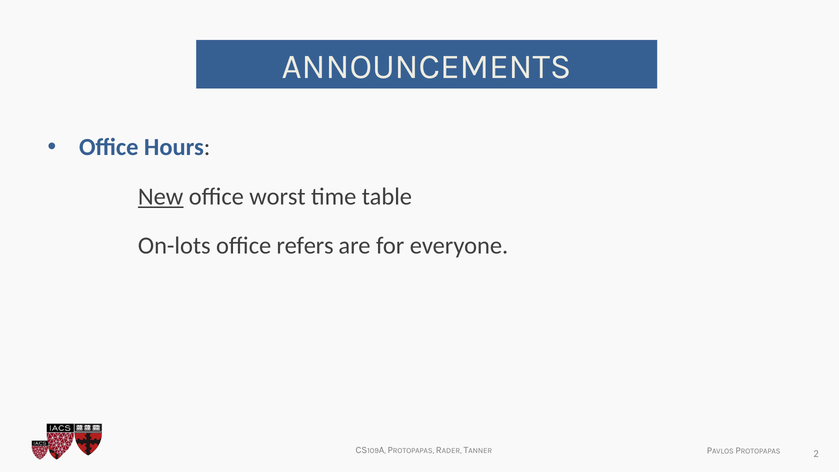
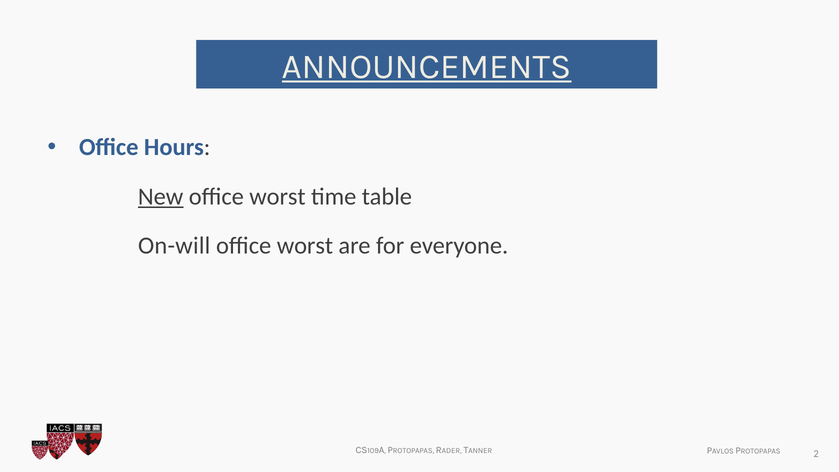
ANNOUNCEMENTS underline: none -> present (427, 66)
On-lots: On-lots -> On-will (174, 246)
refers: refers -> worst (305, 246)
